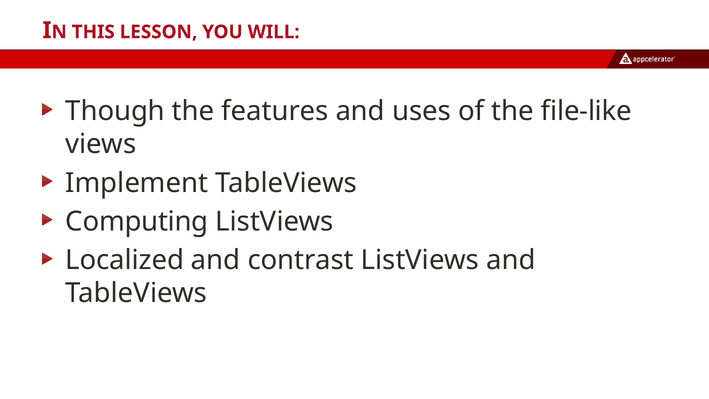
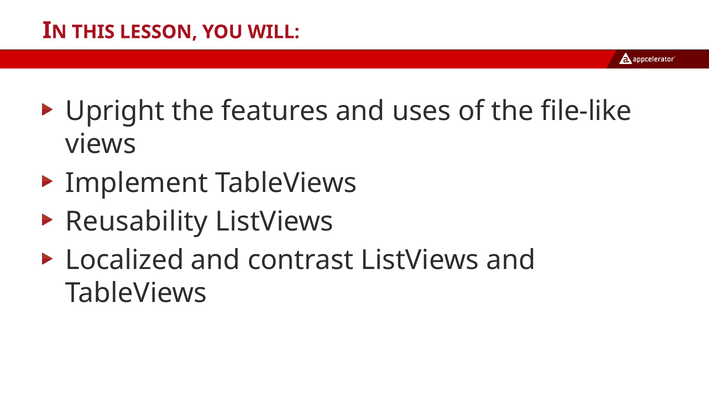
Though: Though -> Upright (115, 111)
Computing: Computing -> Reusability (137, 221)
